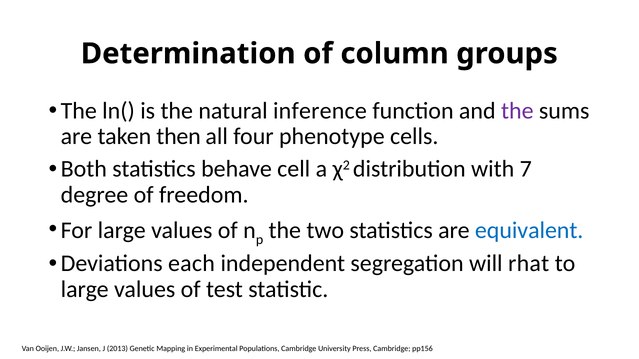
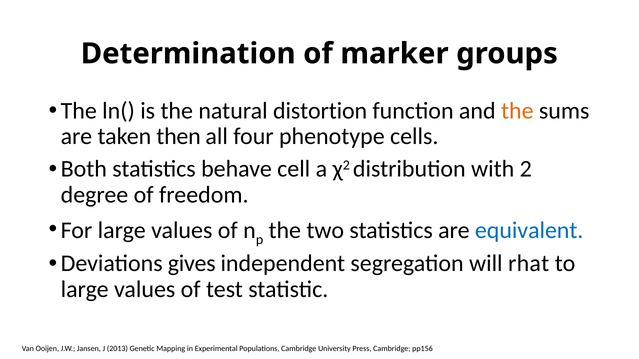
column: column -> marker (395, 54)
inference: inference -> distortion (320, 111)
the colour: purple -> orange (517, 111)
7: 7 -> 2 (526, 169)
each: each -> gives (192, 264)
